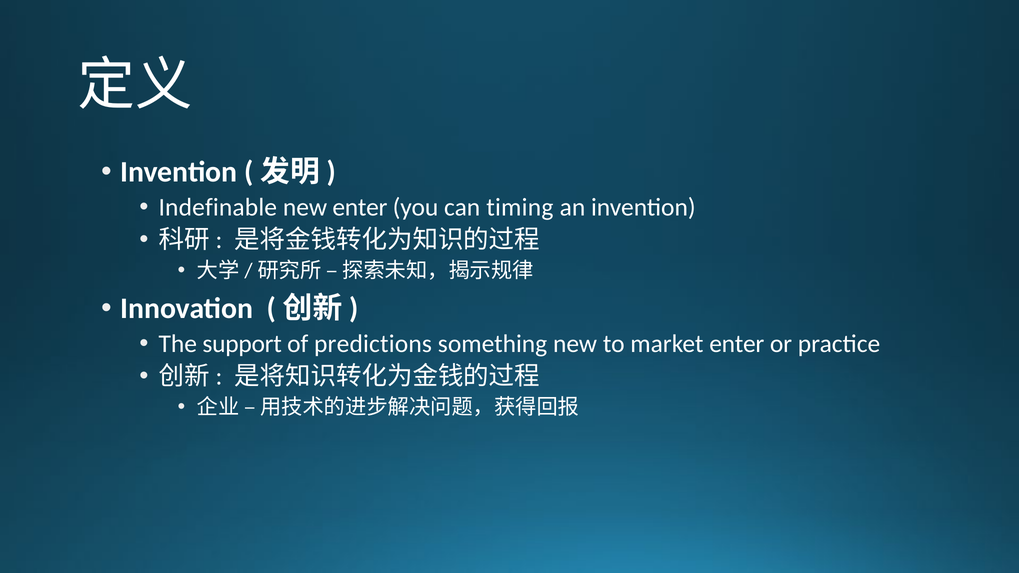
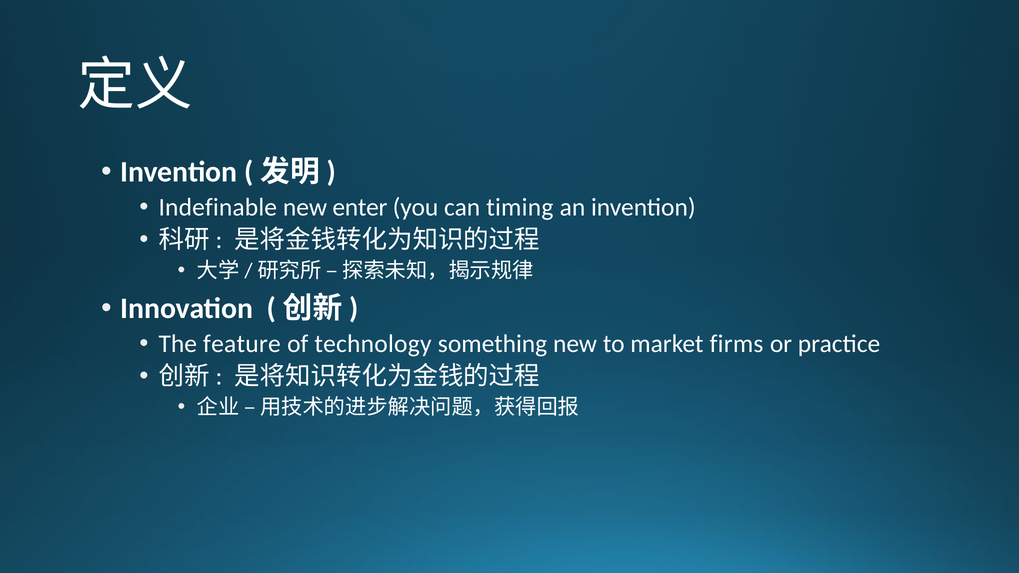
support: support -> feature (242, 344)
predictions: predictions -> technology (373, 344)
market enter: enter -> firms (737, 344)
